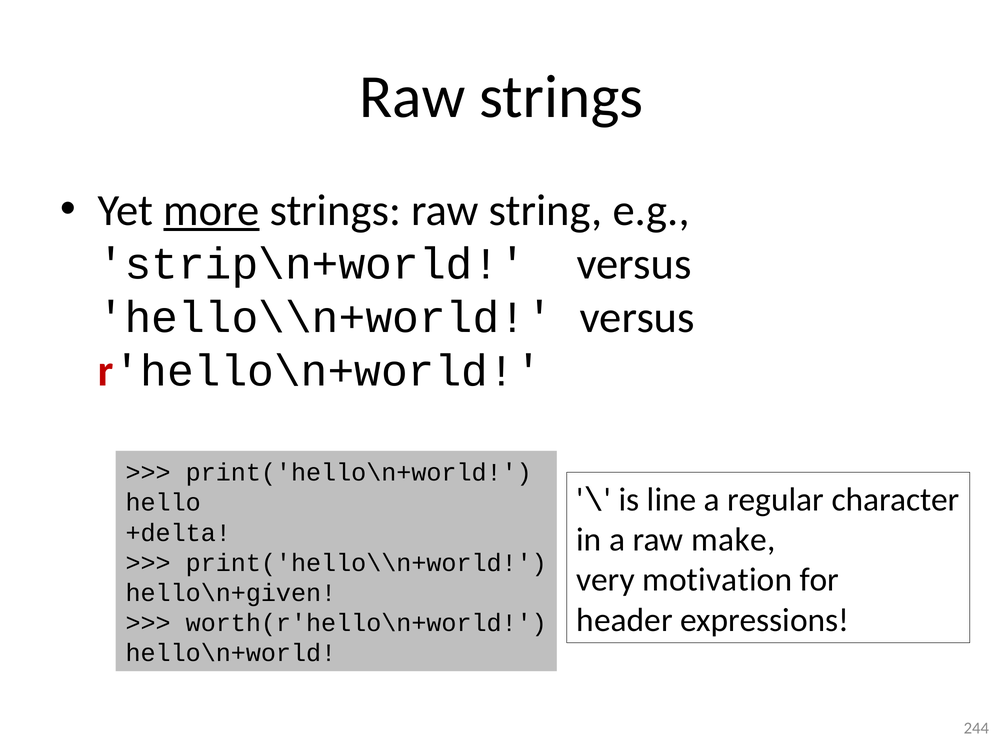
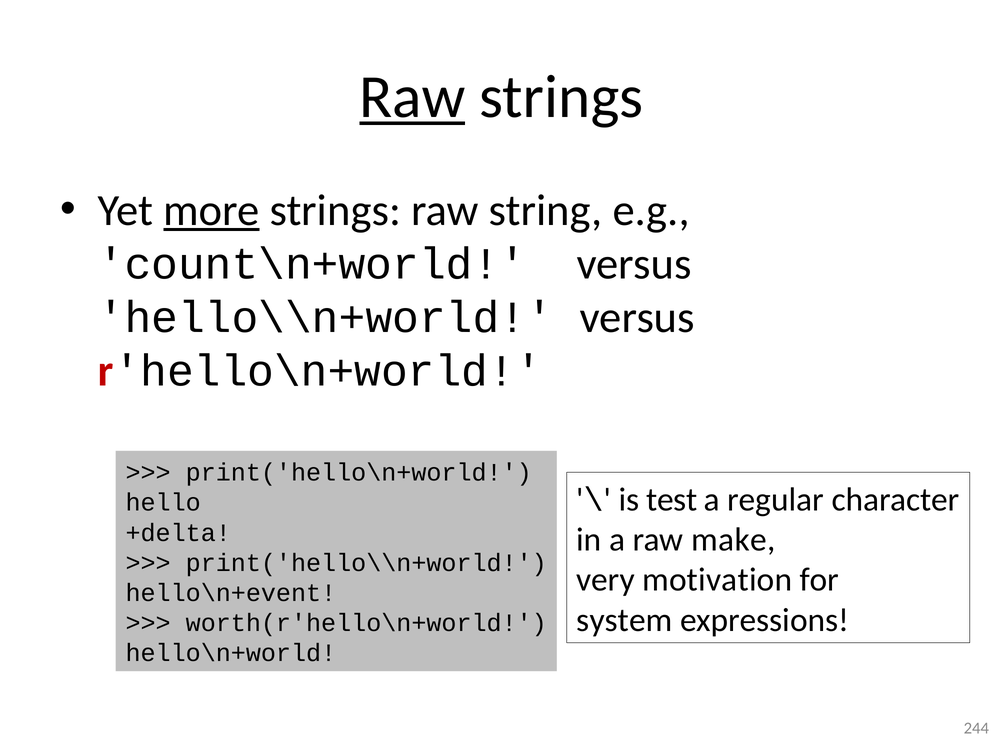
Raw underline: none -> present (412, 97)
strip\n+world: strip\n+world -> count\n+world (312, 264)
line: line -> test (672, 500)
hello\n+given: hello\n+given -> hello\n+event (231, 593)
header: header -> system (625, 620)
